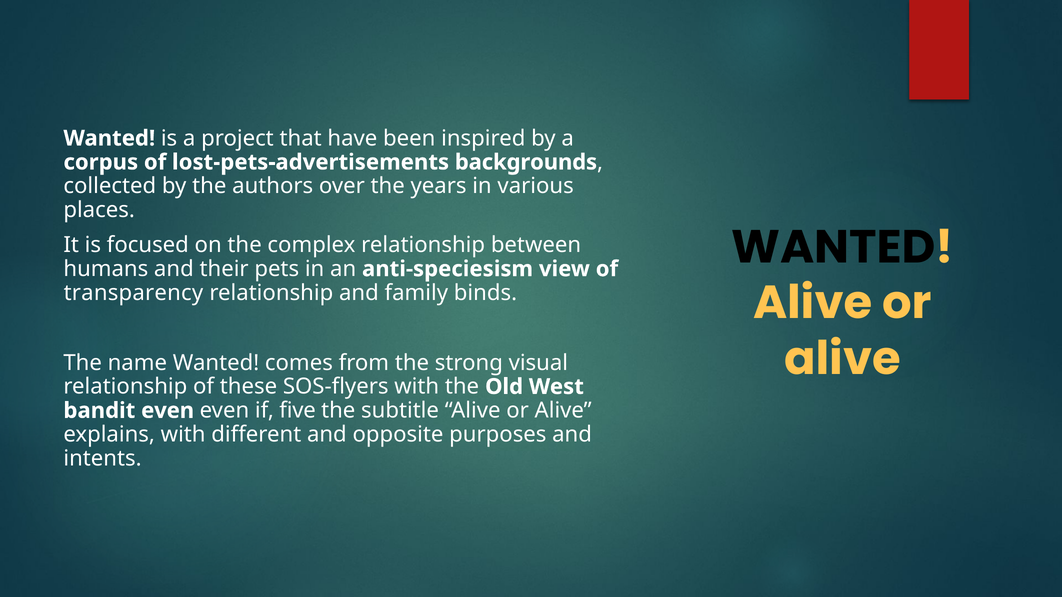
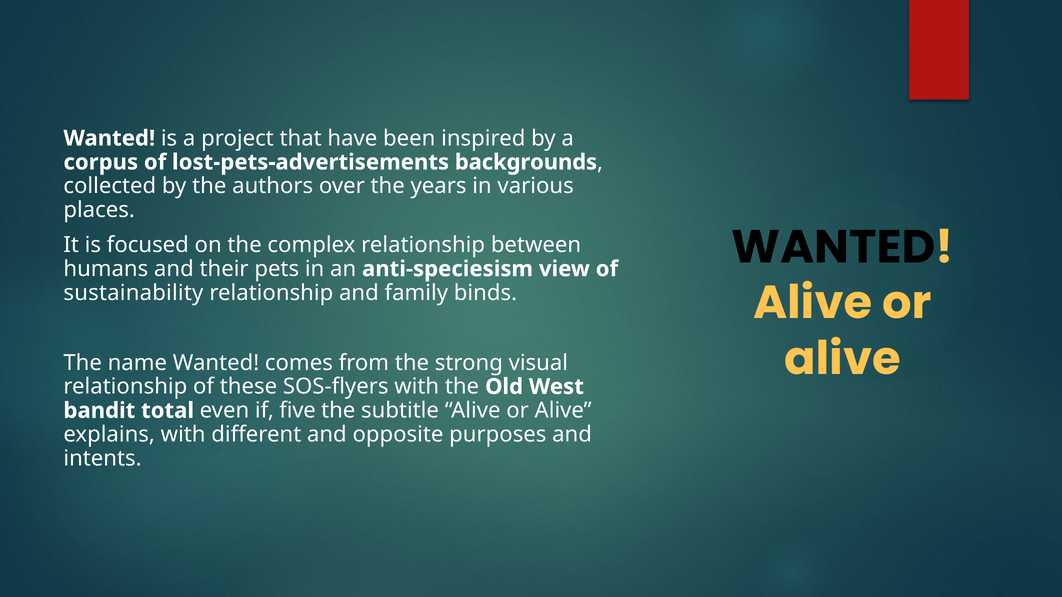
transparency: transparency -> sustainability (133, 293)
bandit even: even -> total (168, 411)
